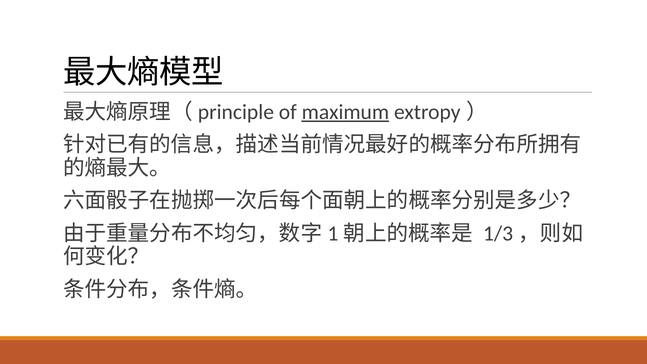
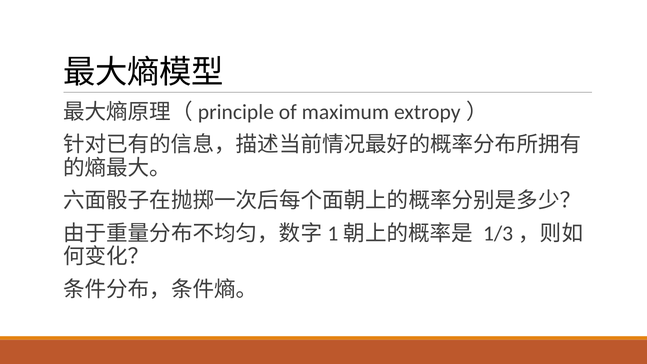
maximum underline: present -> none (345, 112)
